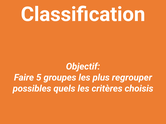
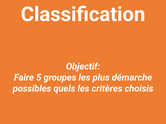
regrouper: regrouper -> démarche (132, 78)
